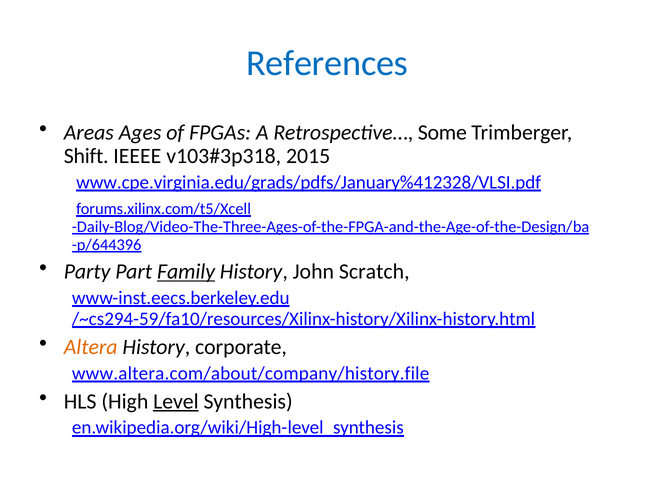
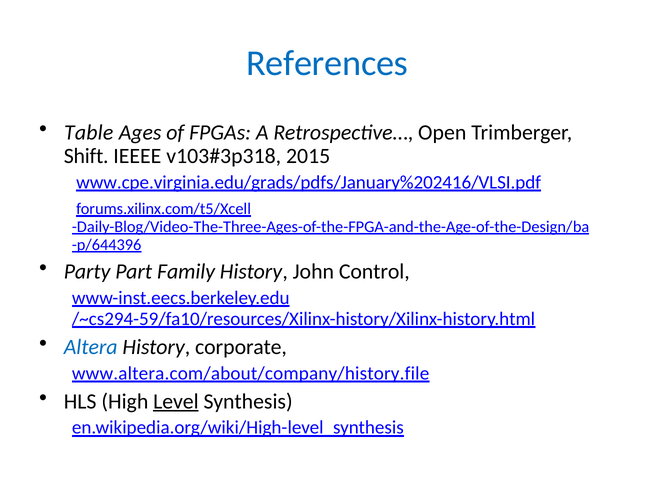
Areas: Areas -> Table (89, 132)
Some: Some -> Open (442, 132)
www.cpe.virginia.edu/grads/pdfs/January%412328/VLSI.pdf: www.cpe.virginia.edu/grads/pdfs/January%412328/VLSI.pdf -> www.cpe.virginia.edu/grads/pdfs/January%202416/VLSI.pdf (309, 182)
Family underline: present -> none (186, 271)
Scratch: Scratch -> Control (374, 271)
Altera colour: orange -> blue (91, 347)
